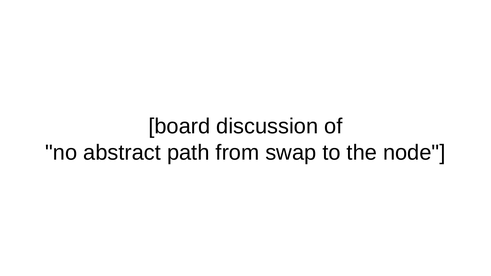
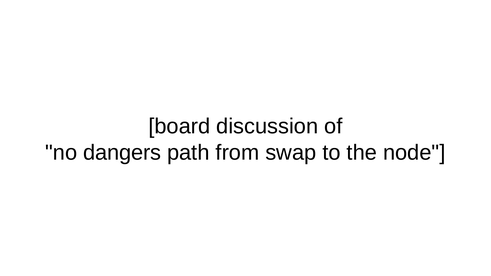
abstract: abstract -> dangers (122, 153)
